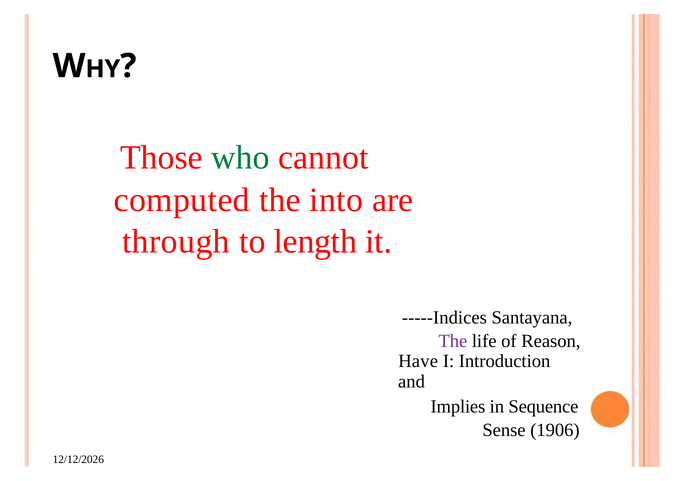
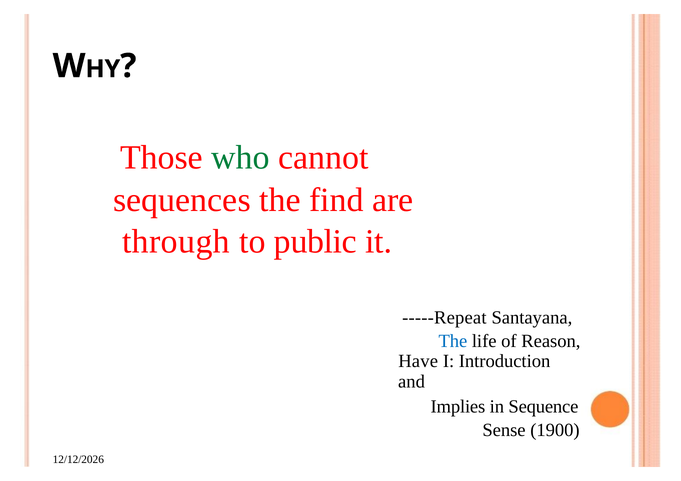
computed: computed -> sequences (182, 200)
into: into -> find (336, 200)
length: length -> public (315, 242)
-----Indices: -----Indices -> -----Repeat (444, 318)
The colour: purple -> blue (453, 341)
1906: 1906 -> 1900 (555, 431)
